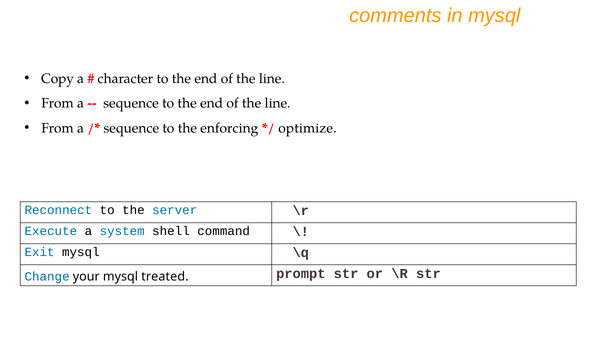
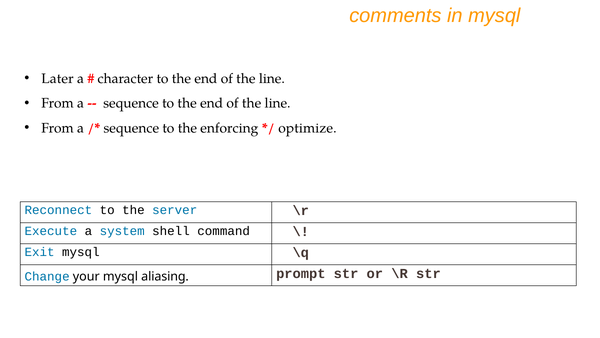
Copy: Copy -> Later (57, 79)
treated: treated -> aliasing (165, 276)
